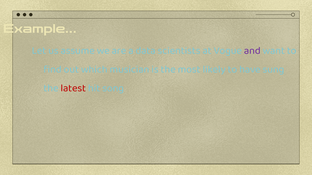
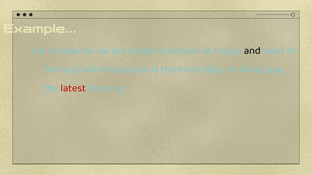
and colour: purple -> black (252, 51)
